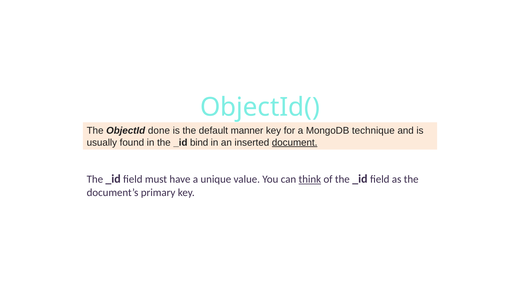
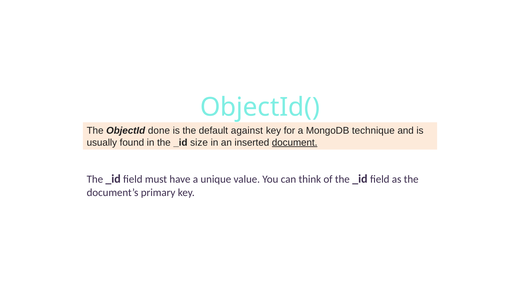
manner: manner -> against (247, 131)
bind: bind -> size (199, 142)
think underline: present -> none (310, 179)
